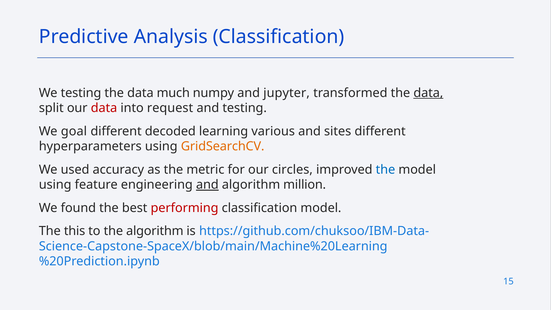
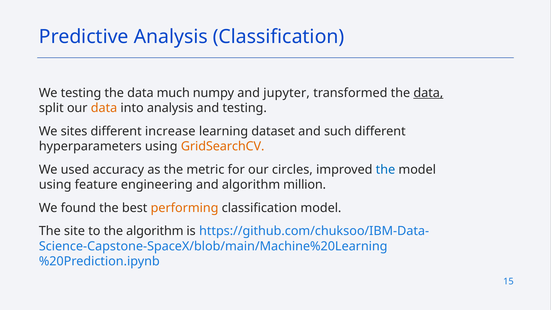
data colour: red -> orange (104, 108)
into request: request -> analysis (170, 108)
goal: goal -> sites (74, 131)
decoded: decoded -> increase (170, 131)
various: various -> dataset (273, 131)
sites: sites -> such (338, 131)
and underline: present -> none (207, 185)
performing colour: red -> orange (185, 208)
this: this -> site (74, 231)
